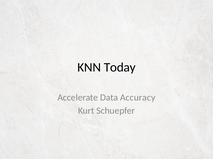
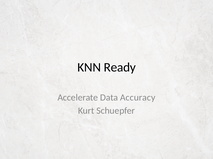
Today: Today -> Ready (120, 68)
